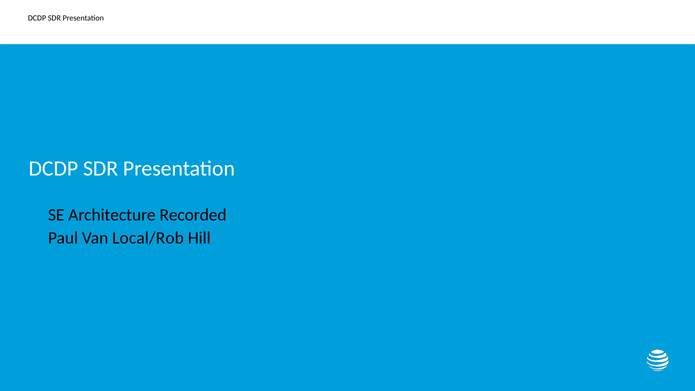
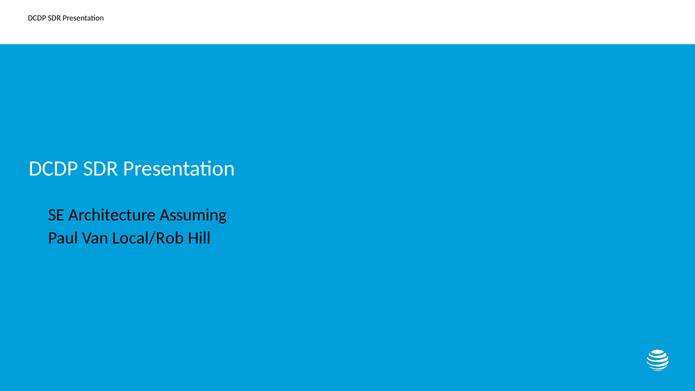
Recorded: Recorded -> Assuming (193, 215)
